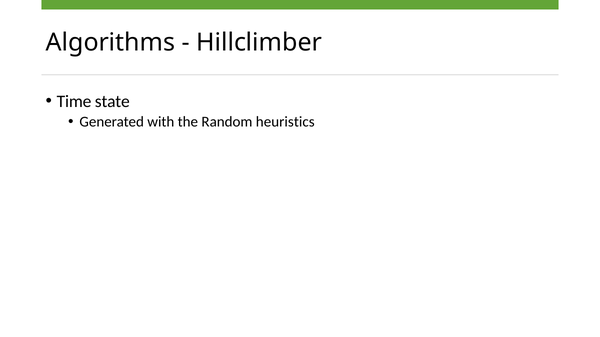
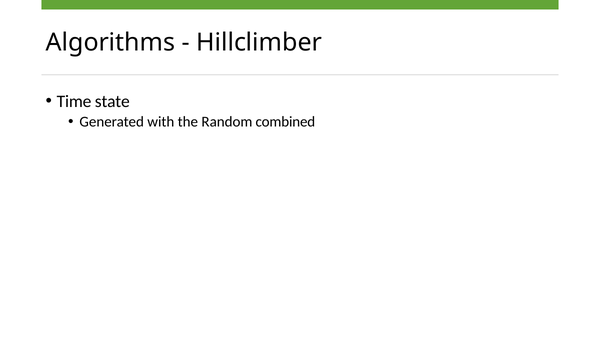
heuristics: heuristics -> combined (285, 122)
